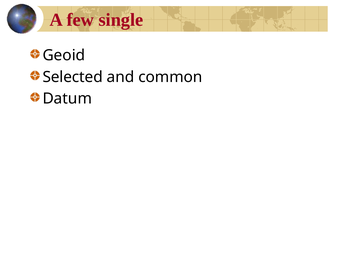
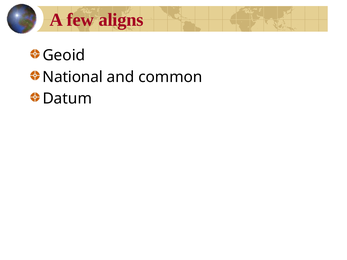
single: single -> aligns (121, 20)
Selected: Selected -> National (73, 77)
